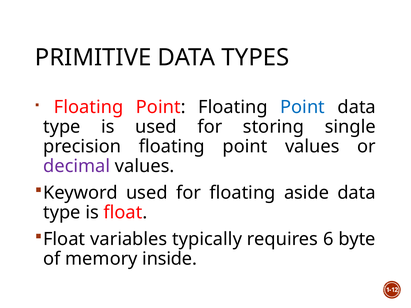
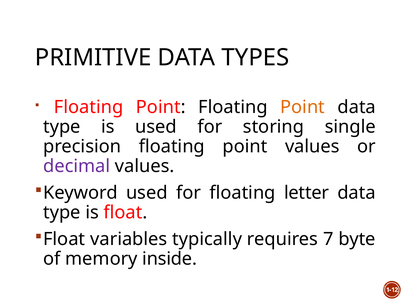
Point colour: blue -> orange (303, 107)
aside: aside -> letter (307, 193)
6: 6 -> 7 (328, 239)
